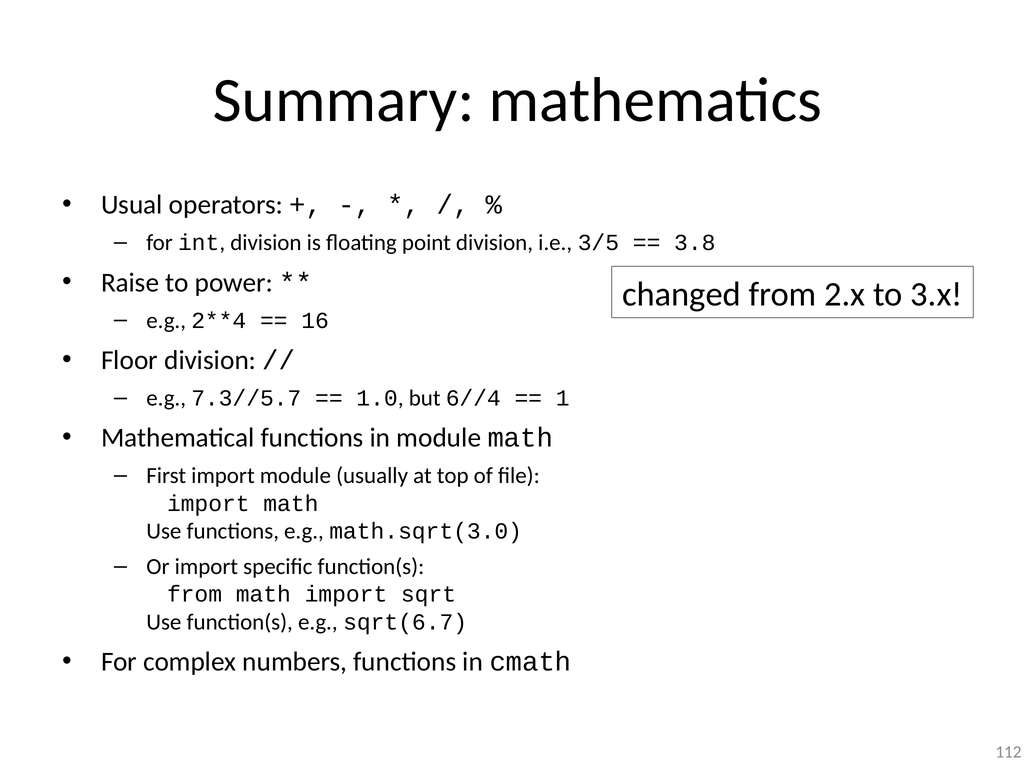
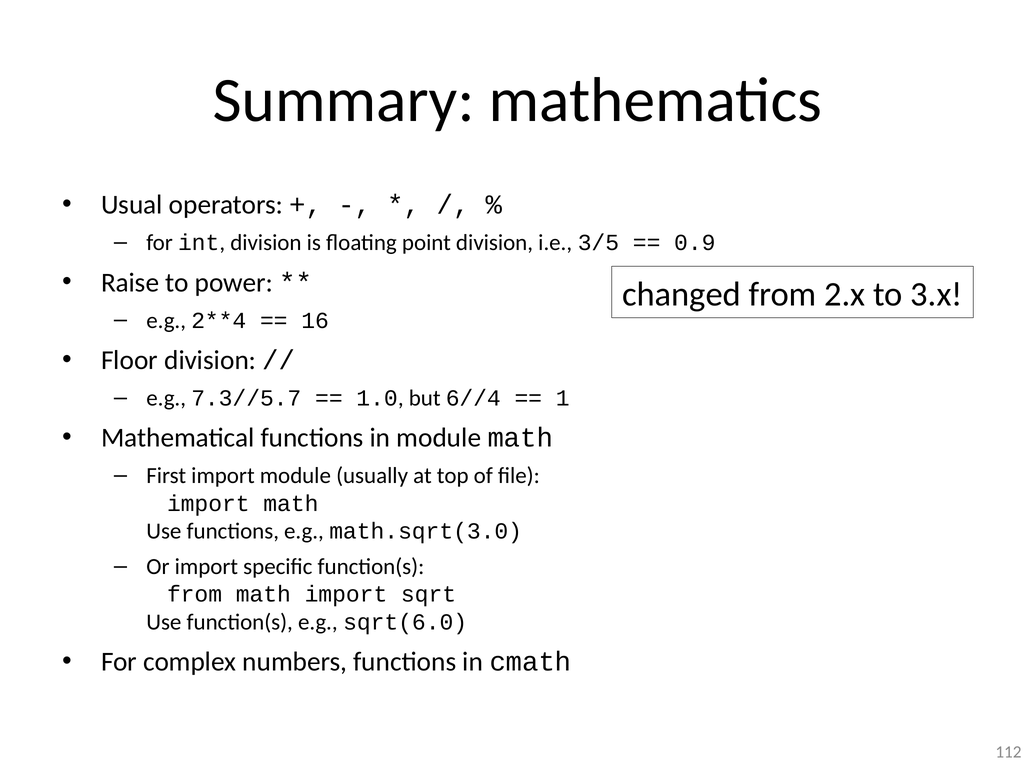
3.8: 3.8 -> 0.9 (695, 243)
sqrt(6.7: sqrt(6.7 -> sqrt(6.0 (405, 622)
